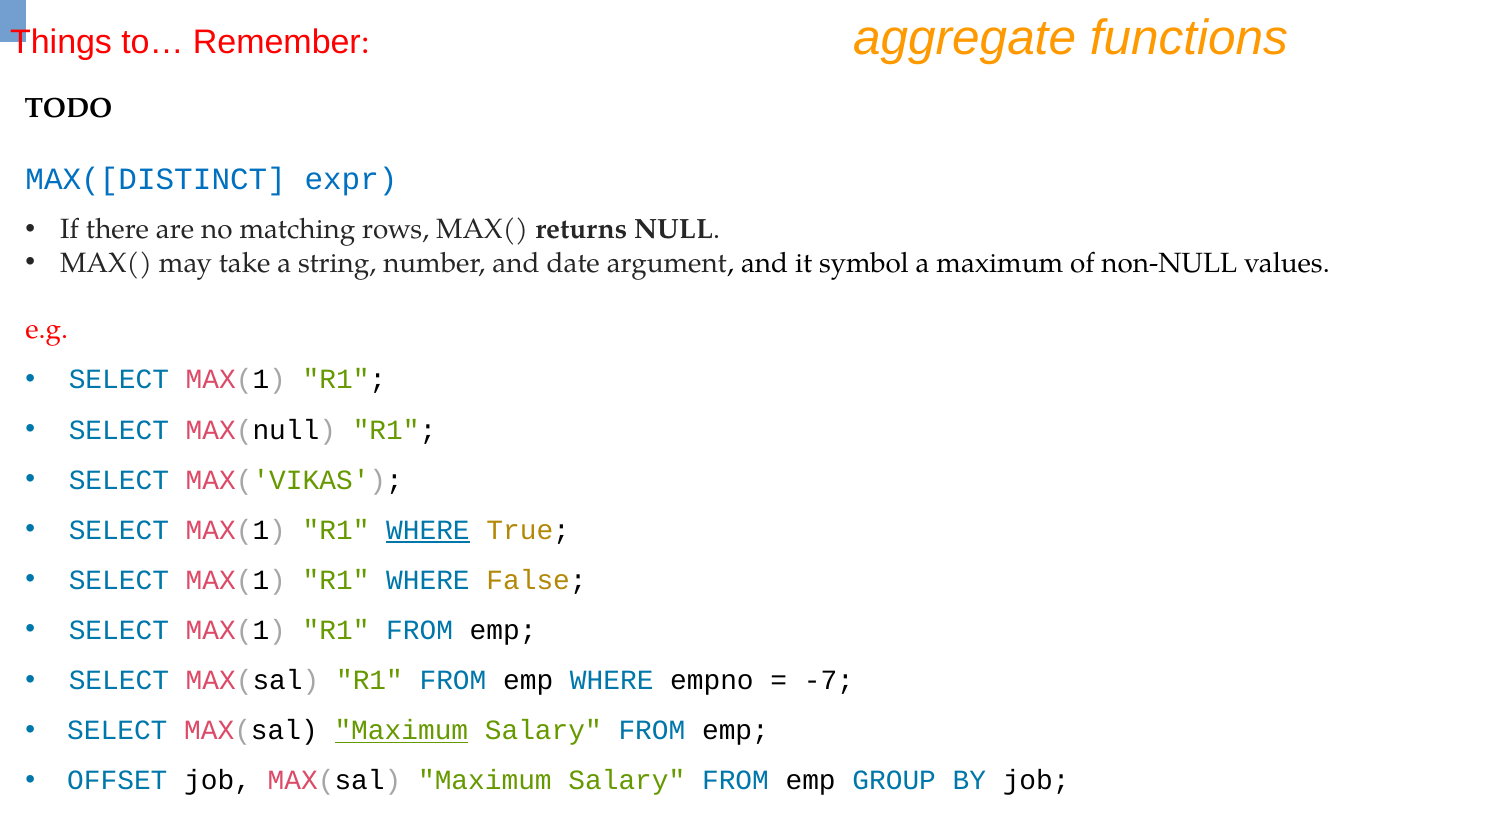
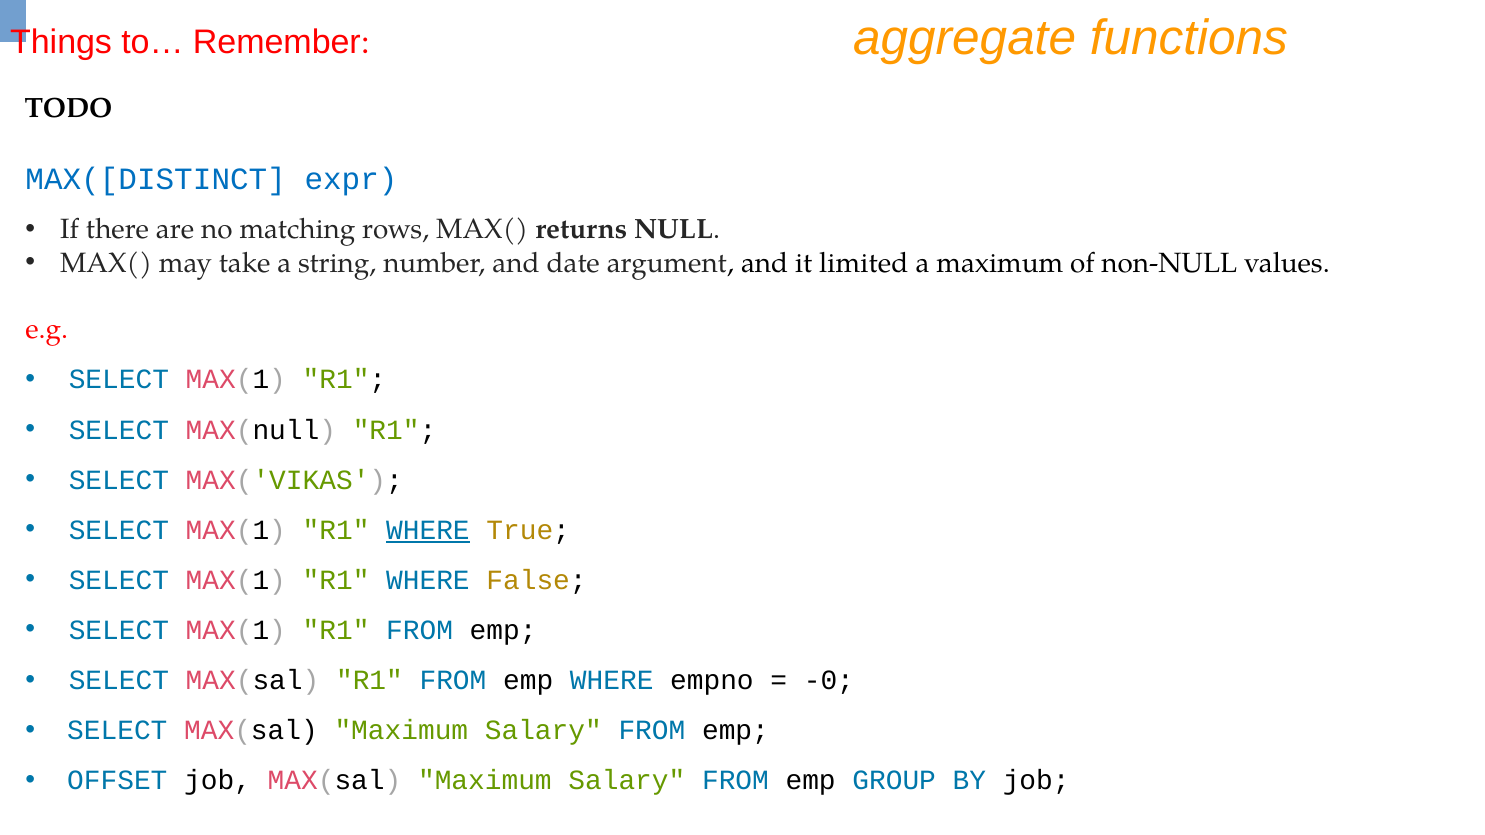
symbol: symbol -> limited (864, 263)
-7: -7 -> -0 (829, 681)
Maximum underline: present -> none (401, 731)
